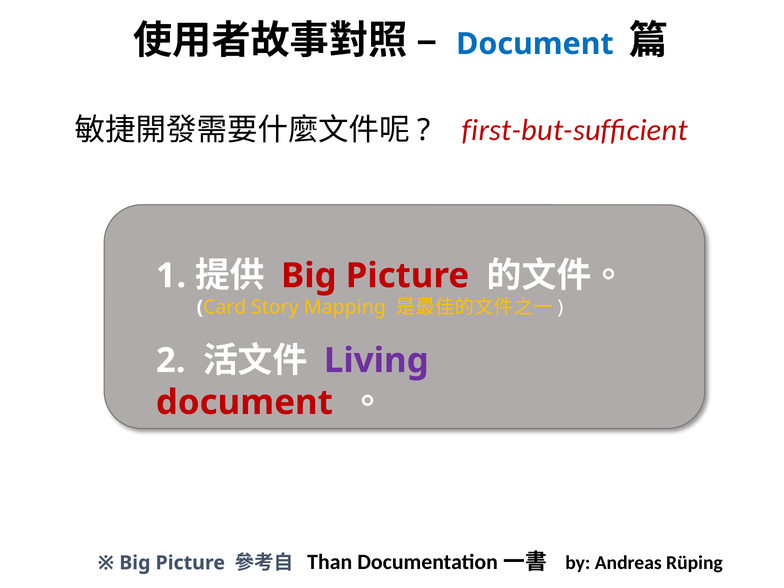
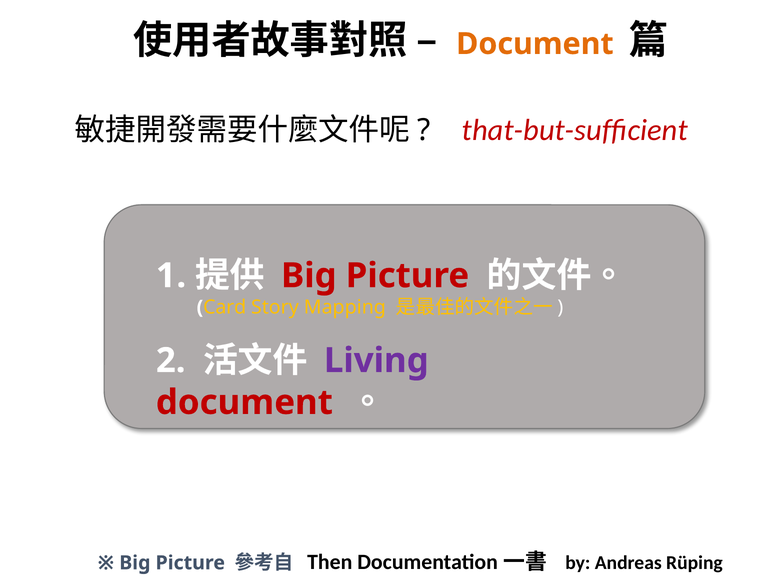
Document colour: blue -> orange (535, 44)
first-but-sufﬁcient: first-but-sufﬁcient -> that-but-sufﬁcient (575, 130)
Than: Than -> Then (330, 562)
